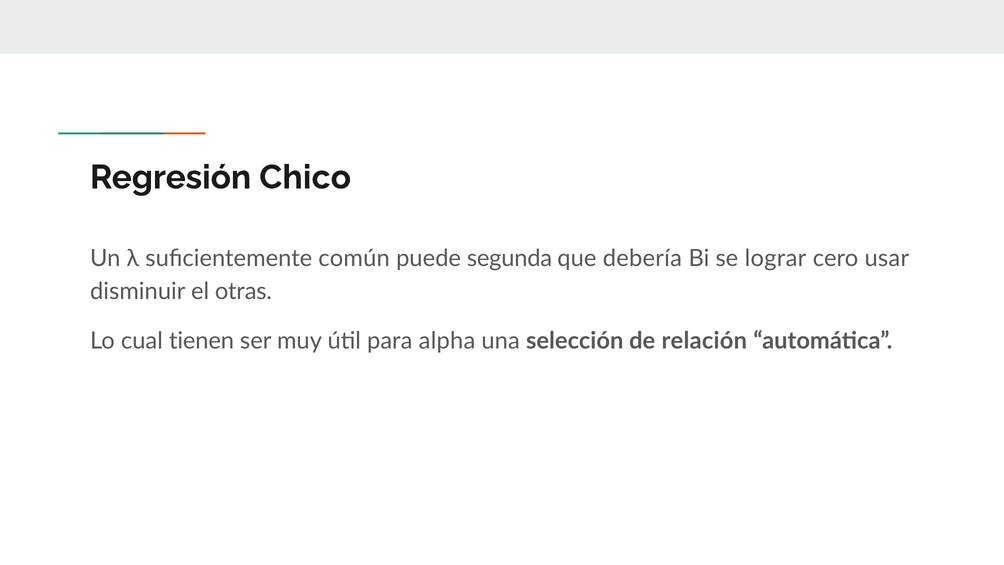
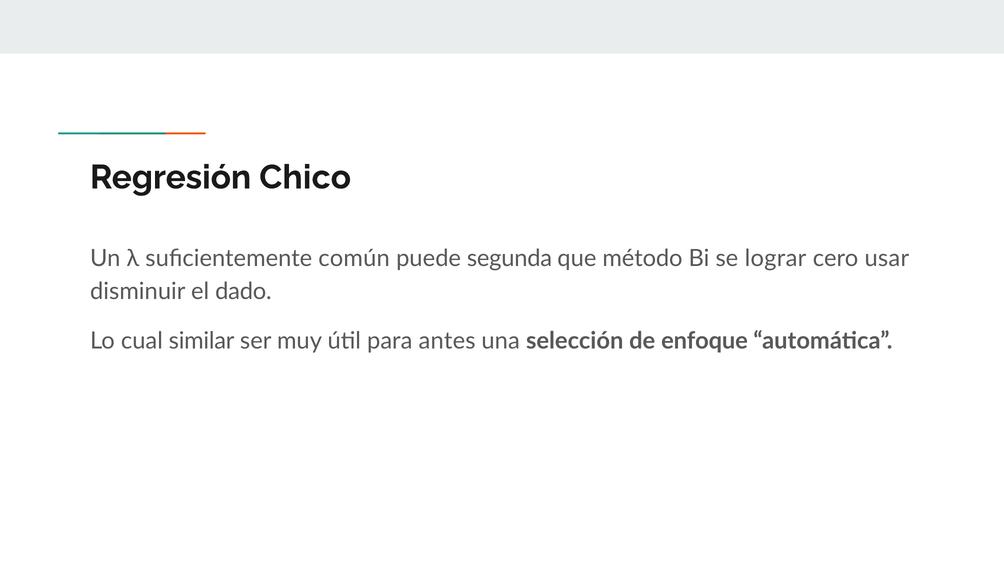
debería: debería -> método (643, 259)
otras: otras -> dado (243, 291)
tienen: tienen -> similar (202, 341)
alpha: alpha -> antes (447, 341)
relación: relación -> enfoque (704, 341)
